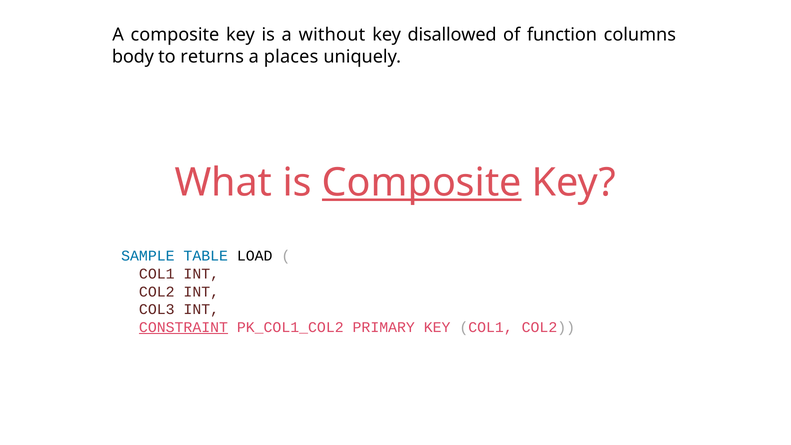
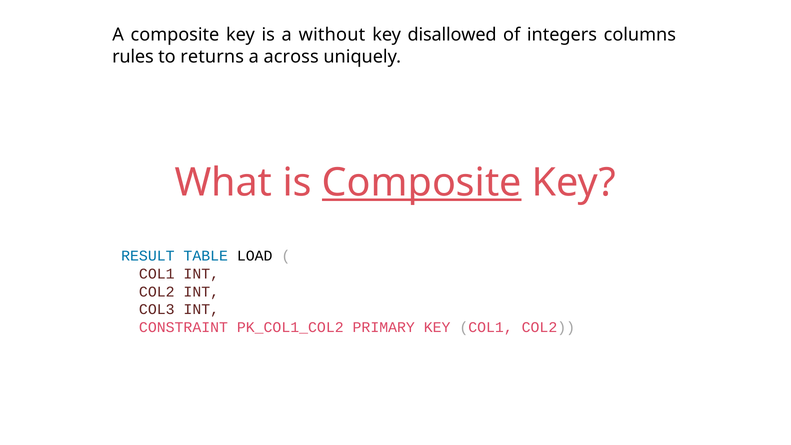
function: function -> integers (562, 35)
body: body -> rules (133, 57)
places: places -> across (291, 57)
SAMPLE: SAMPLE -> RESULT (148, 256)
CONSTRAINT underline: present -> none (183, 327)
